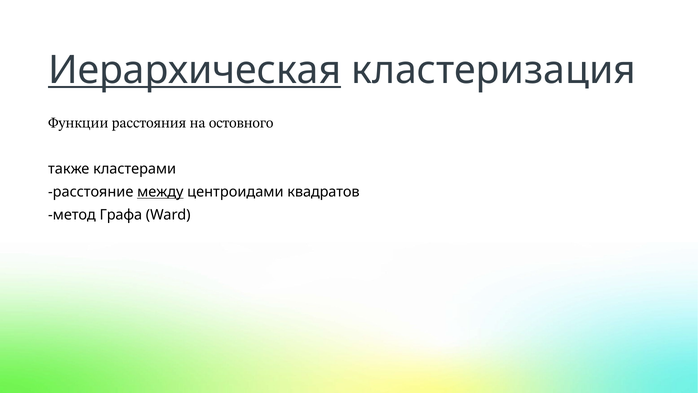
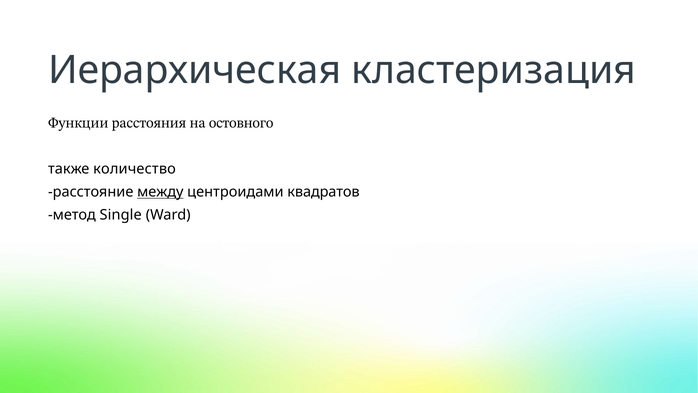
Иерархическая underline: present -> none (195, 70)
кластерами: кластерами -> количество (135, 169)
Графа: Графа -> Single (121, 215)
